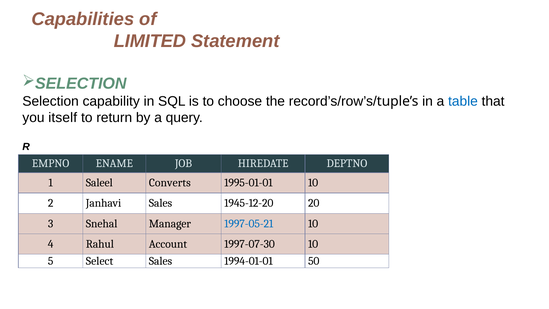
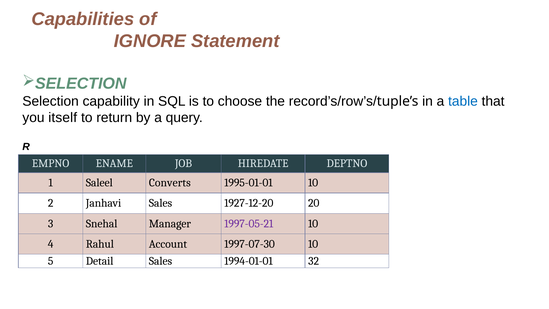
LIMITED: LIMITED -> IGNORE (150, 41)
1945-12-20: 1945-12-20 -> 1927-12-20 (249, 203)
1997-05-21 colour: blue -> purple (249, 223)
Select: Select -> Detail (100, 261)
50: 50 -> 32 (314, 261)
